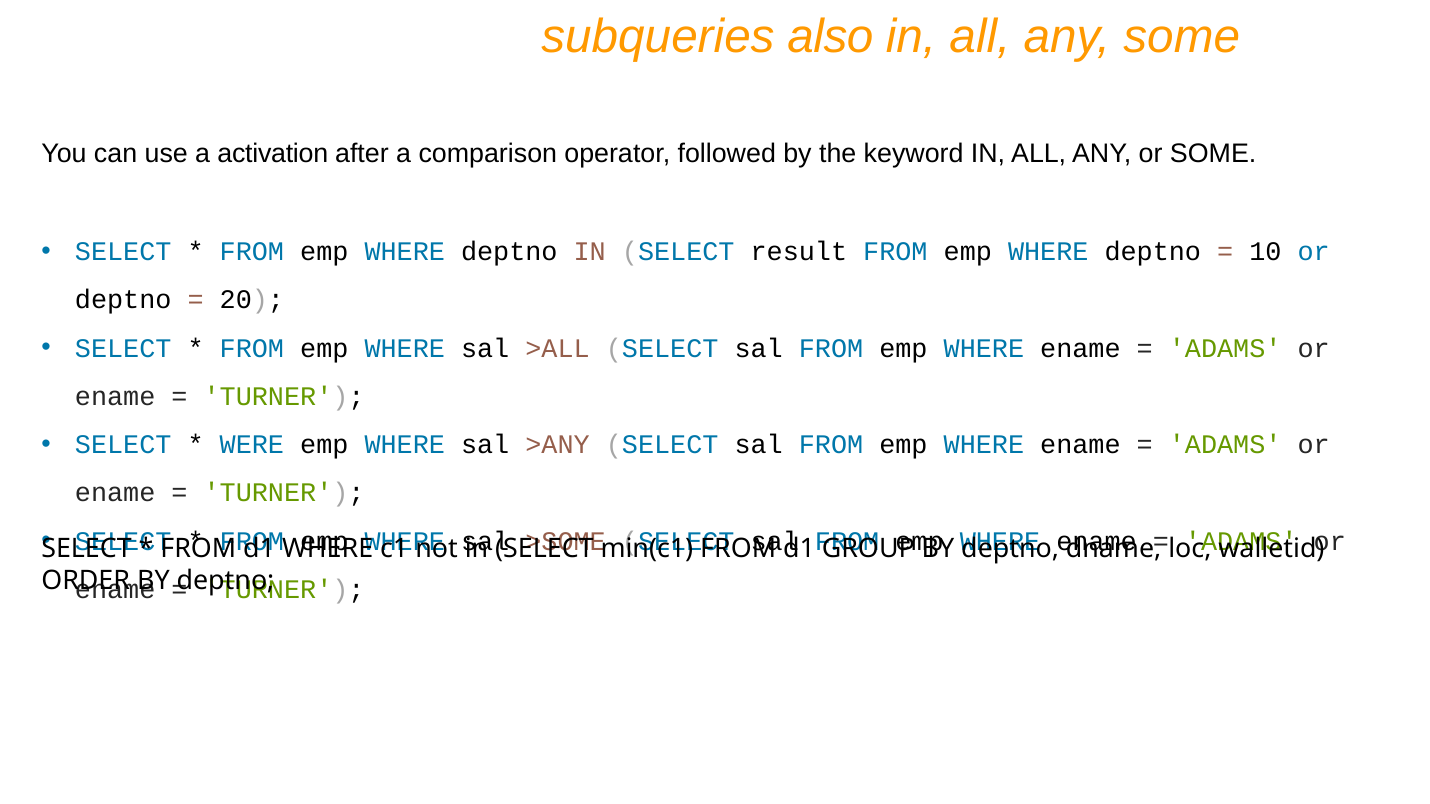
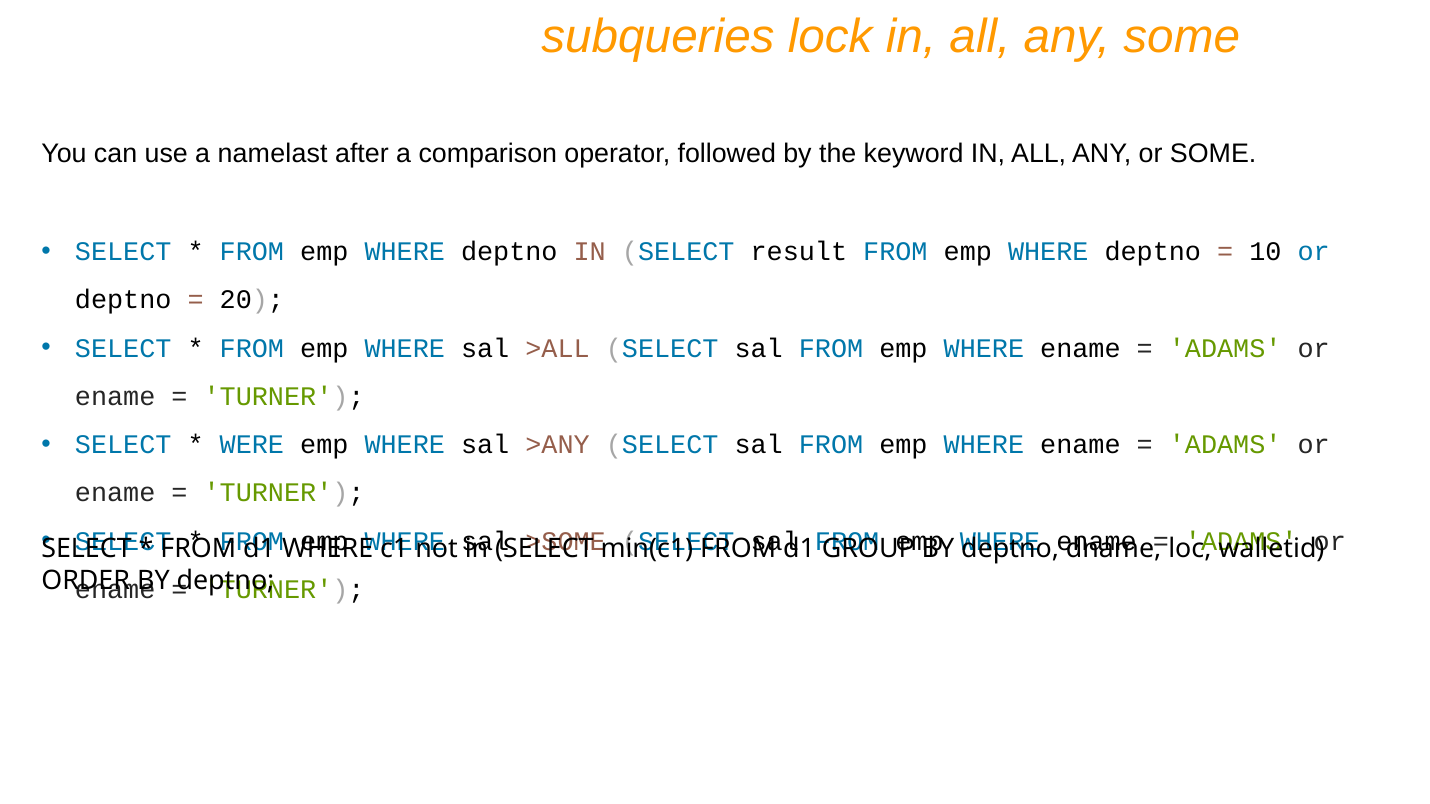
also: also -> lock (830, 37)
activation: activation -> namelast (273, 154)
